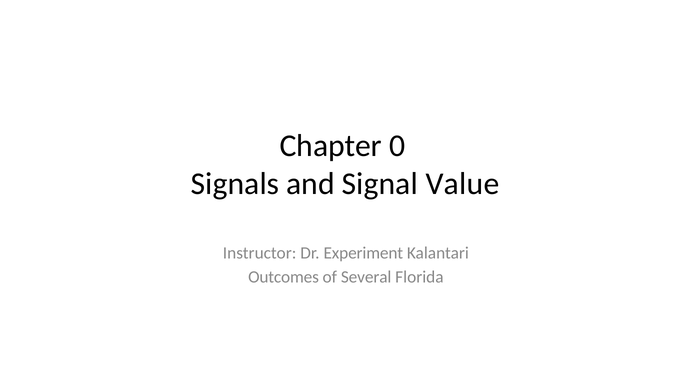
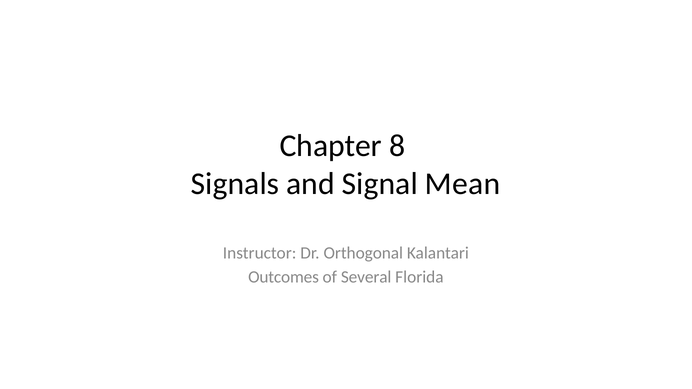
0: 0 -> 8 (397, 146)
Value: Value -> Mean (463, 184)
Experiment: Experiment -> Orthogonal (363, 253)
